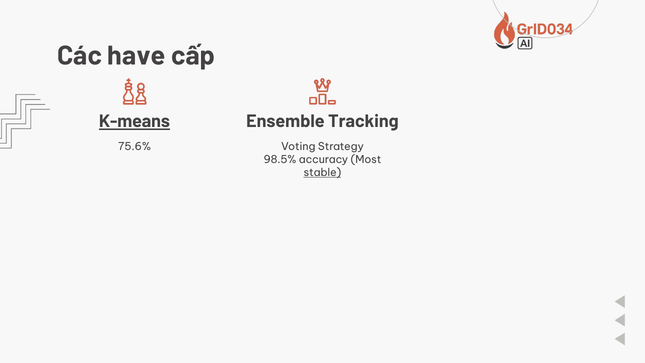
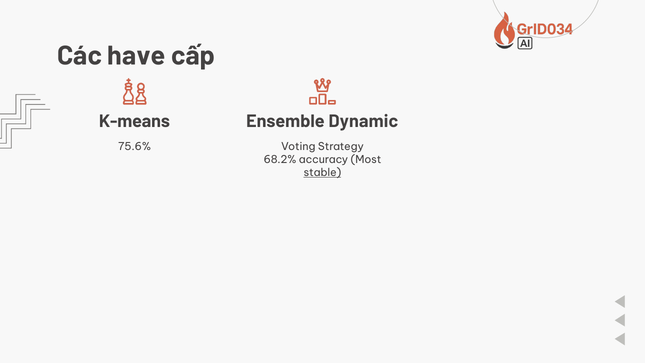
K-means underline: present -> none (134, 122)
Tracking: Tracking -> Dynamic (363, 122)
98.5%: 98.5% -> 68.2% (280, 160)
